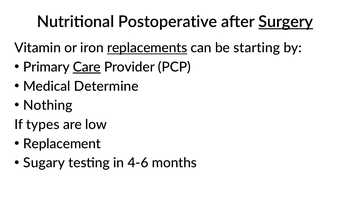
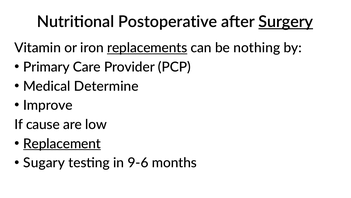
starting: starting -> nothing (257, 48)
Care underline: present -> none (87, 67)
Nothing: Nothing -> Improve (48, 105)
types: types -> cause (43, 124)
Replacement underline: none -> present (62, 143)
4-6: 4-6 -> 9-6 (138, 163)
